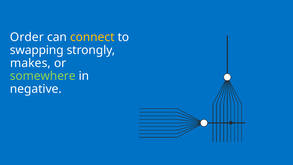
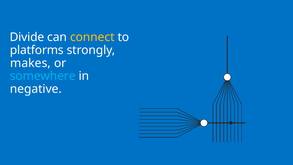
Order: Order -> Divide (27, 37)
swapping: swapping -> platforms (37, 50)
somewhere colour: light green -> light blue (43, 76)
